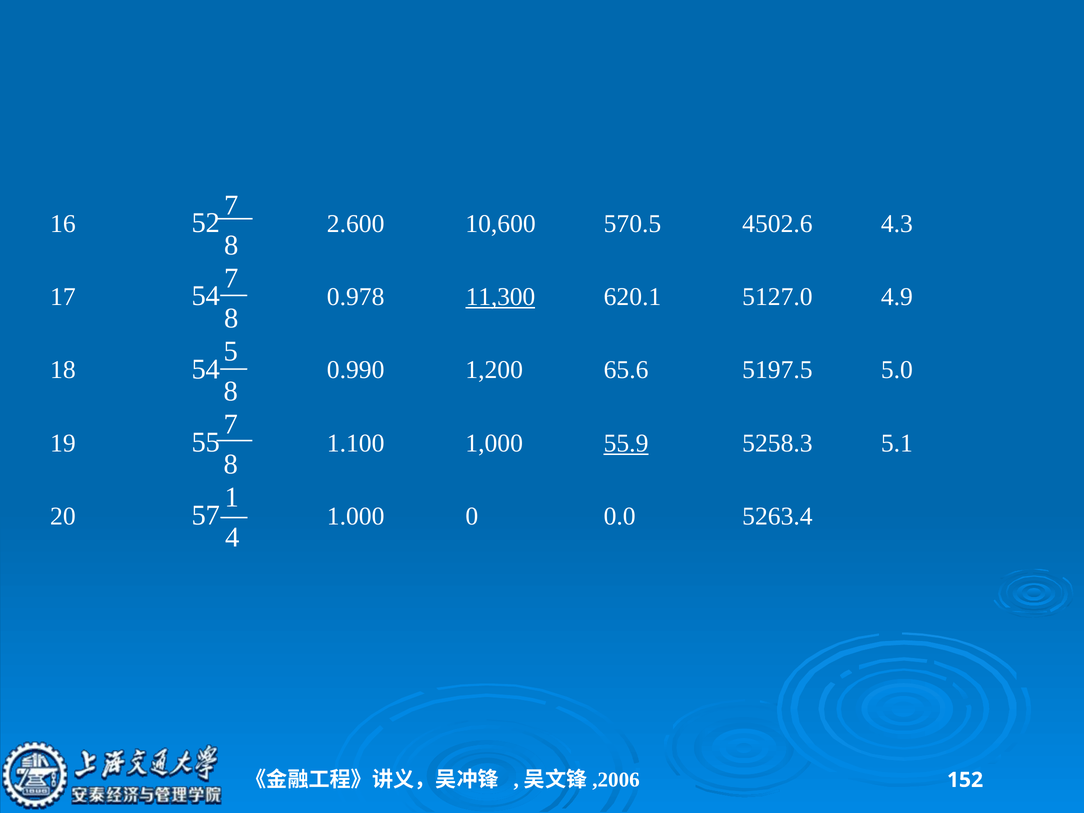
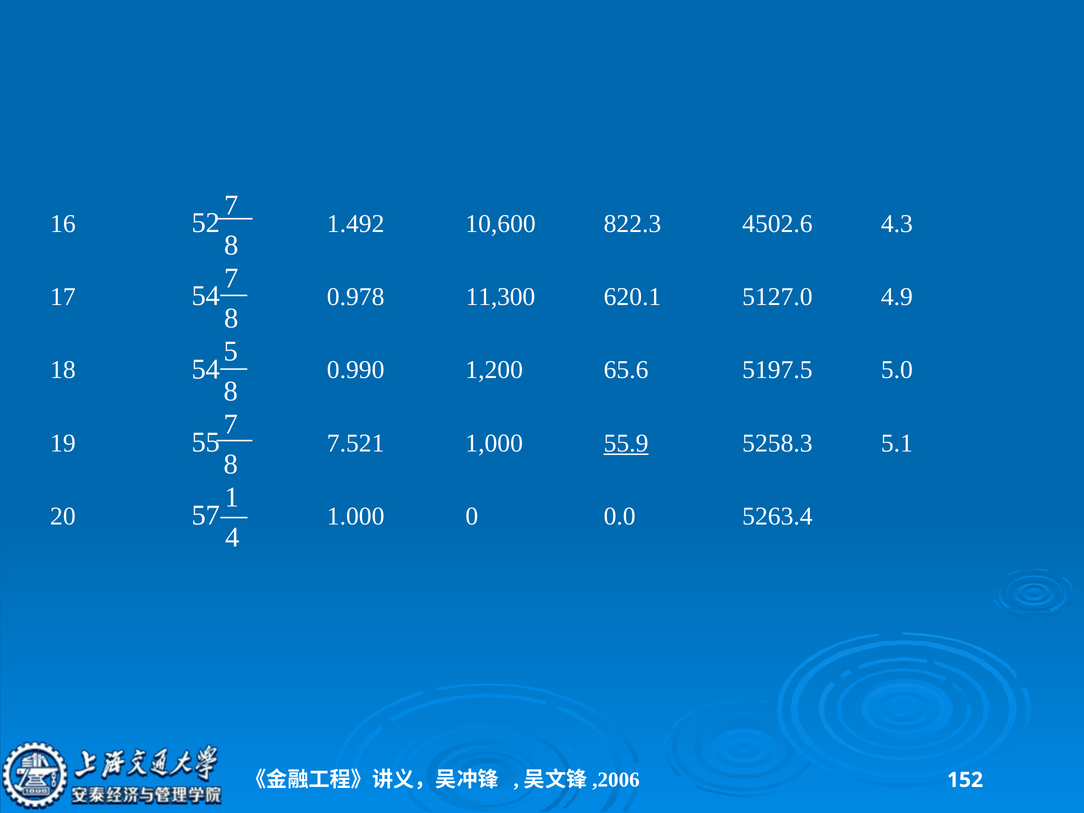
2.600: 2.600 -> 1.492 (356, 224)
570.5: 570.5 -> 822.3 (632, 224)
11,300 underline: present -> none (500, 297)
1.100: 1.100 -> 7.521 (356, 443)
